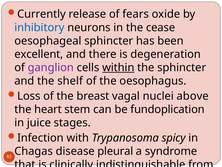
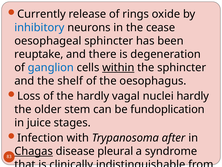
fears: fears -> rings (136, 14)
excellent: excellent -> reuptake (39, 54)
ganglion colour: purple -> blue (51, 67)
the breast: breast -> hardly (93, 96)
nuclei above: above -> hardly (193, 96)
heart: heart -> older (48, 109)
spicy: spicy -> after (174, 138)
Chagas underline: none -> present (34, 151)
